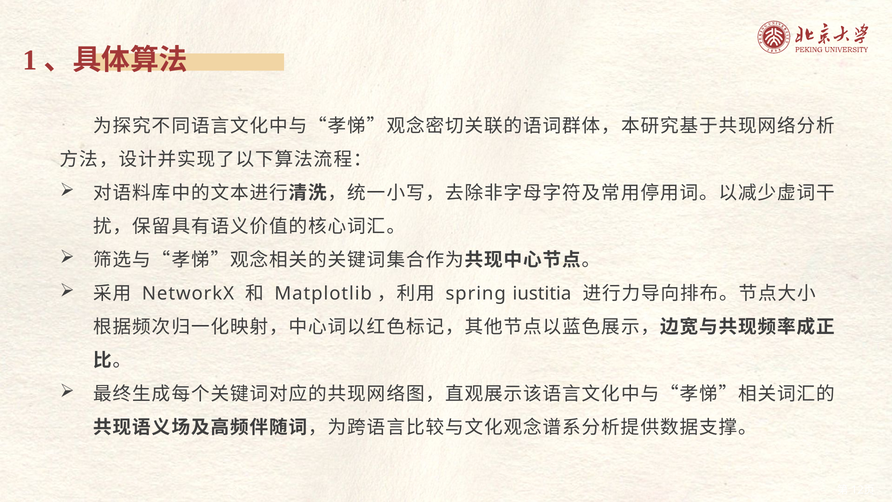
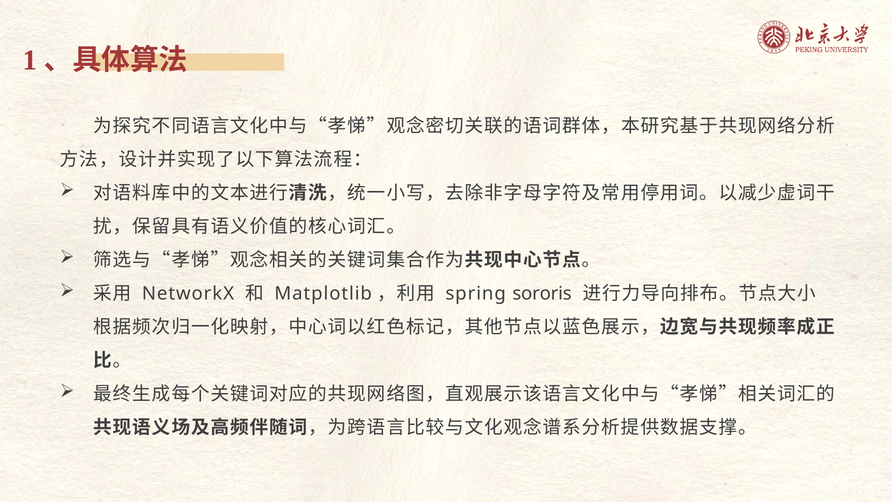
iustitia: iustitia -> sororis (542, 293)
